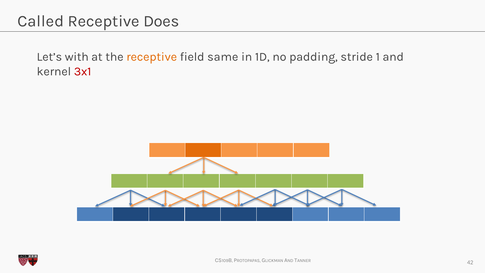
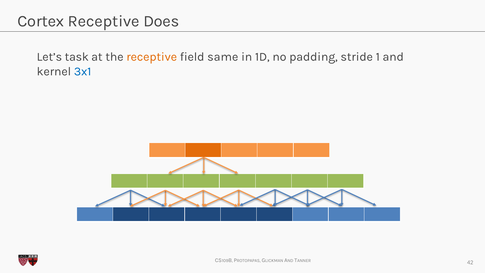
Called: Called -> Cortex (41, 21)
with: with -> task (77, 57)
3x1 colour: red -> blue (83, 71)
